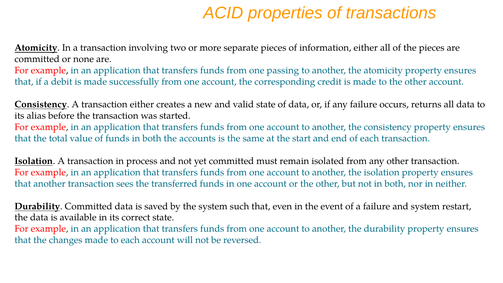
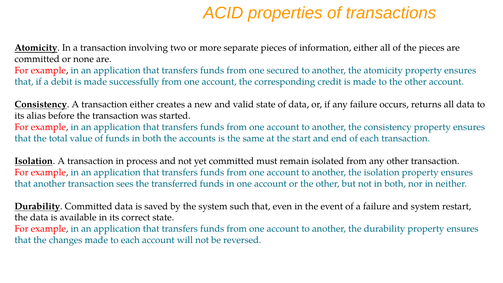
passing: passing -> secured (283, 70)
